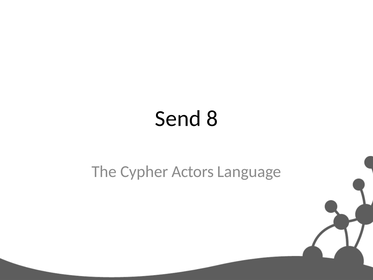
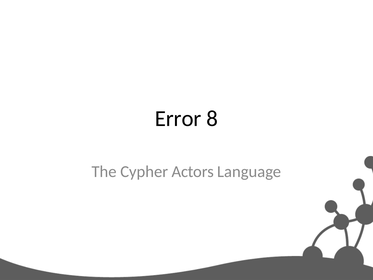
Send: Send -> Error (178, 118)
